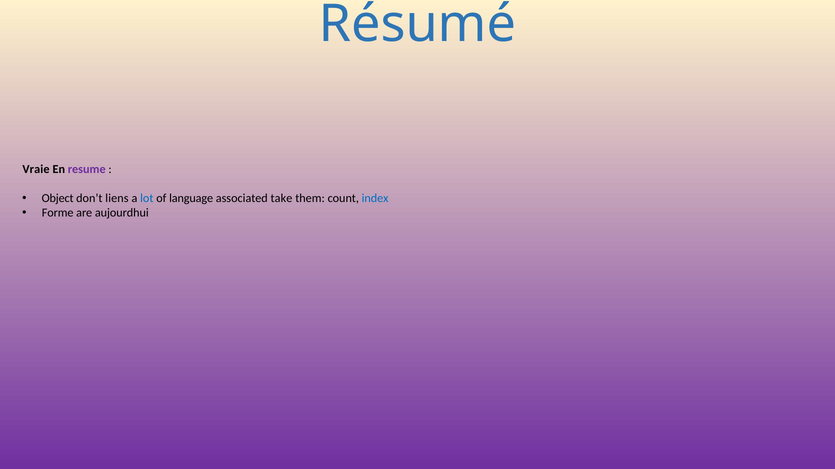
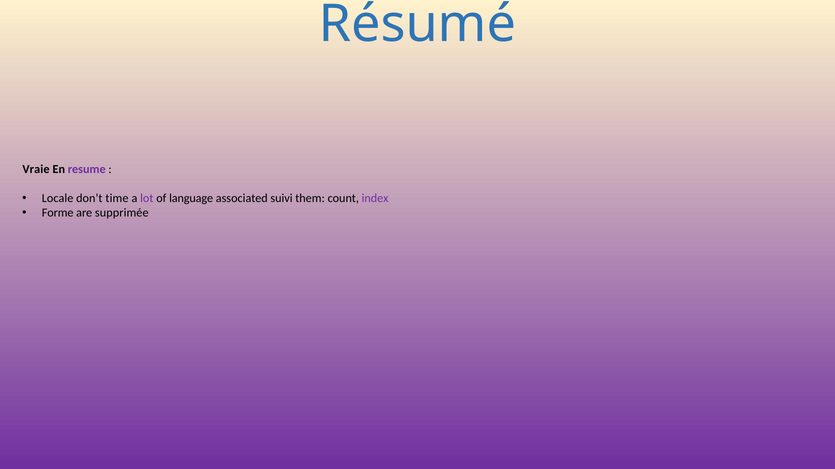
Object: Object -> Locale (58, 198)
liens: liens -> time (117, 198)
lot colour: blue -> purple (147, 198)
take: take -> suivi (282, 198)
index colour: blue -> purple (375, 198)
aujourdhui: aujourdhui -> supprimée (122, 213)
